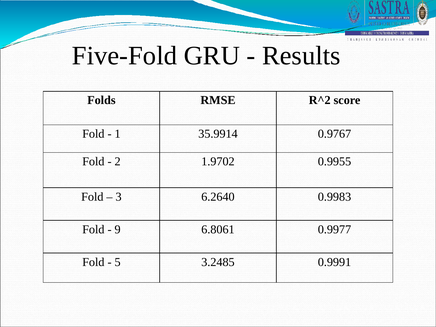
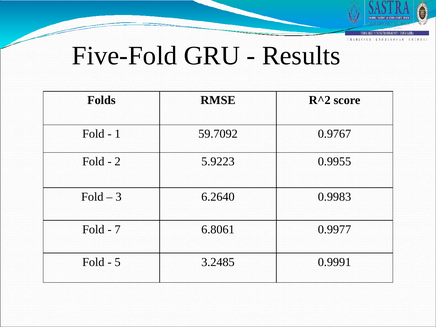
35.9914: 35.9914 -> 59.7092 (218, 134)
1.9702: 1.9702 -> 5.9223 (218, 162)
9: 9 -> 7 (118, 229)
